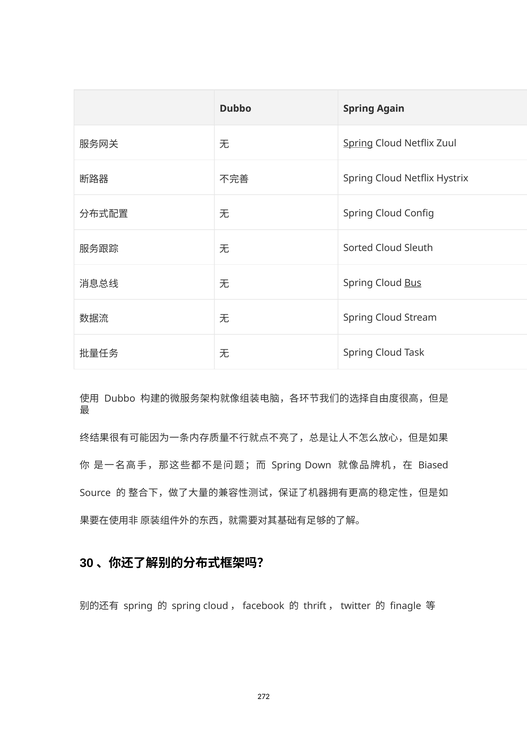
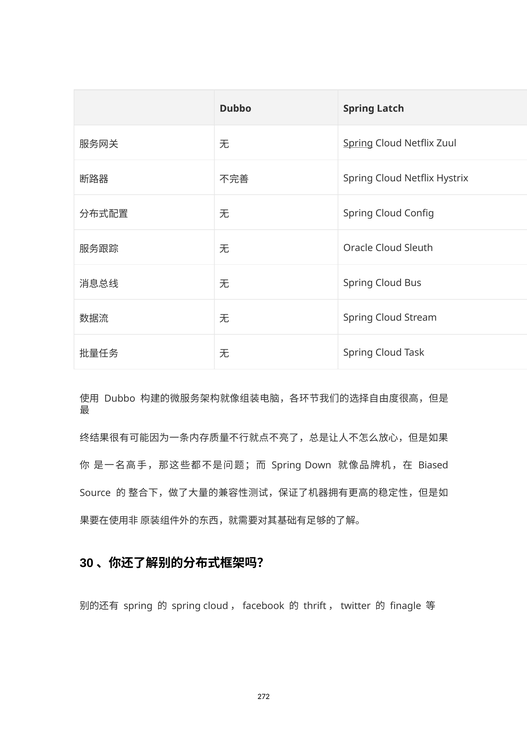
Again: Again -> Latch (391, 109)
Sorted: Sorted -> Oracle (358, 248)
Bus underline: present -> none (413, 283)
